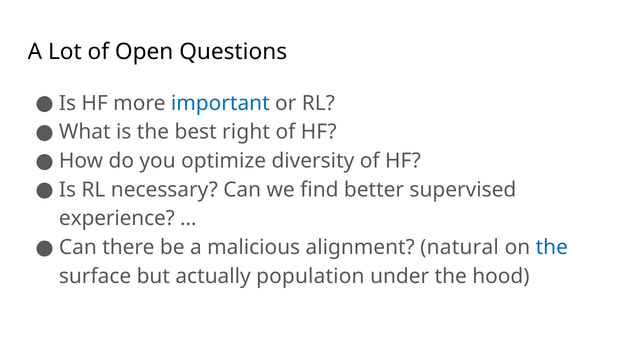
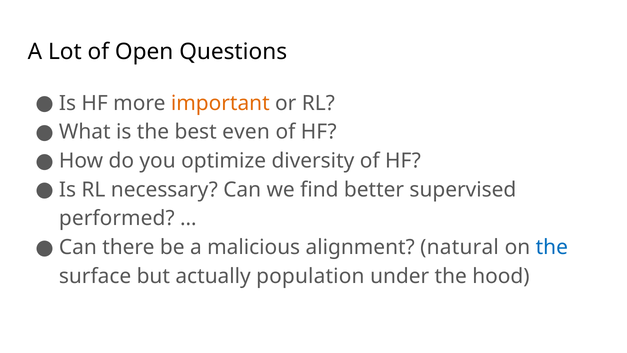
important colour: blue -> orange (220, 103)
right: right -> even (246, 132)
experience: experience -> performed (117, 218)
